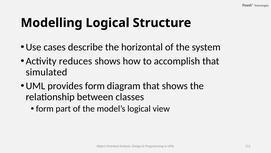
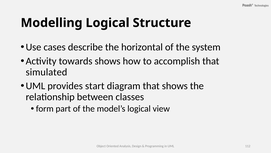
reduces: reduces -> towards (76, 61)
provides form: form -> start (95, 86)
